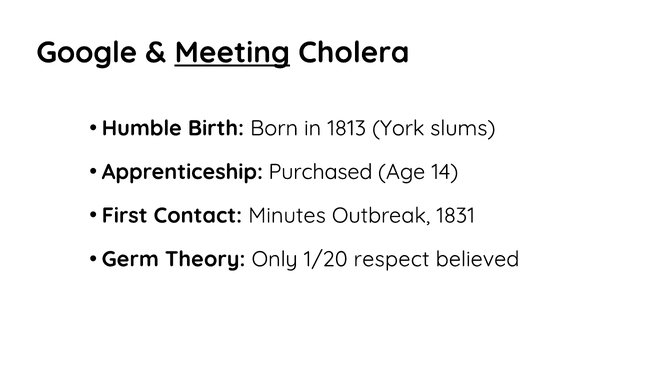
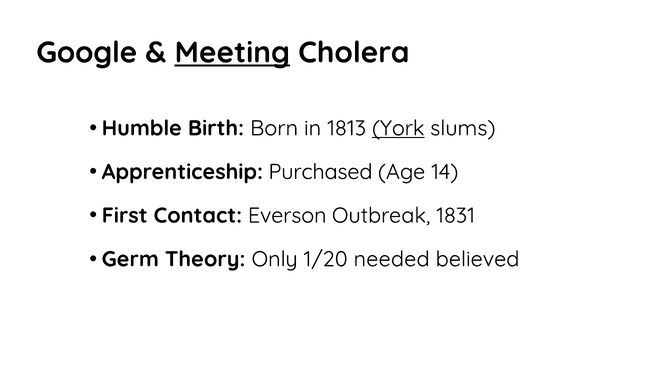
York underline: none -> present (398, 128)
Minutes: Minutes -> Everson (287, 216)
respect: respect -> needed (392, 259)
